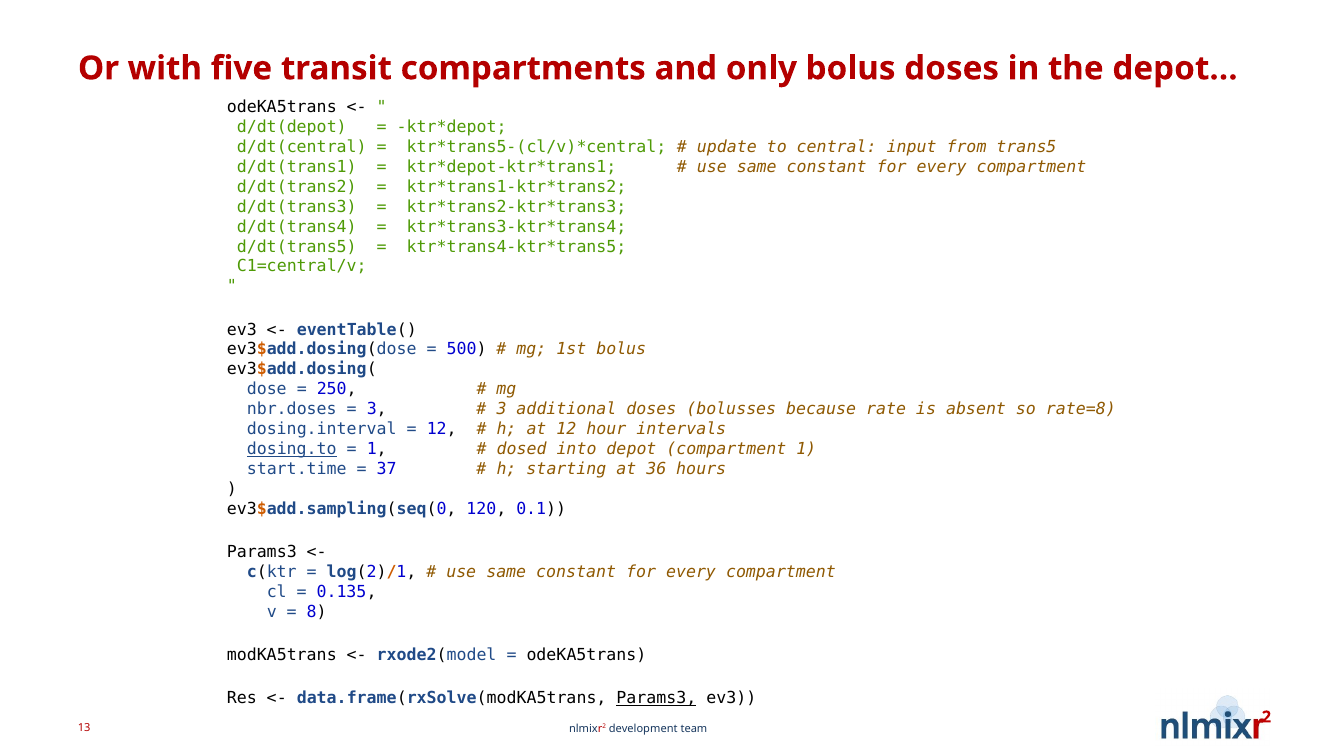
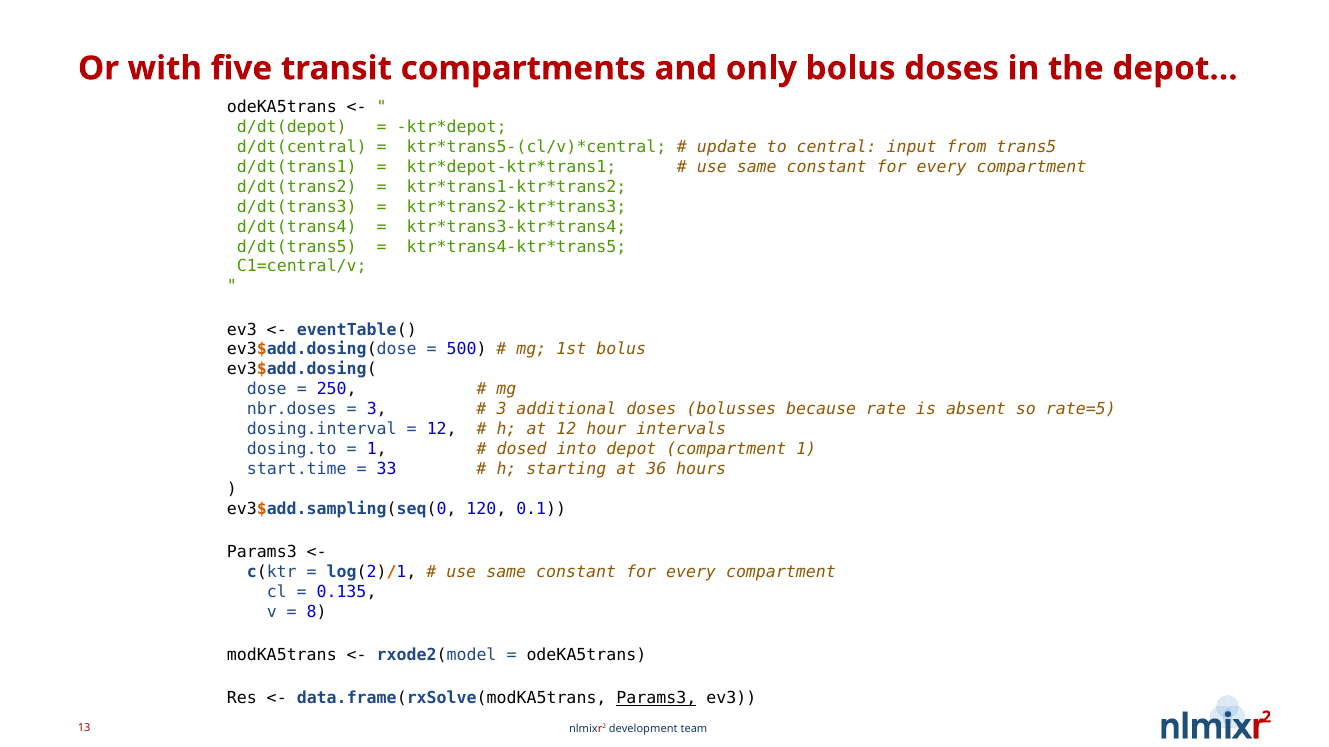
rate=8: rate=8 -> rate=5 (1081, 410)
dosing.to underline: present -> none (292, 449)
37: 37 -> 33 (387, 469)
